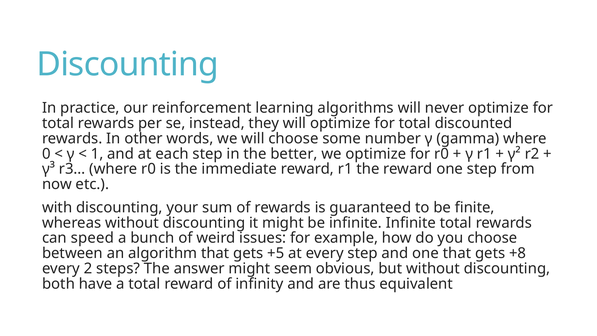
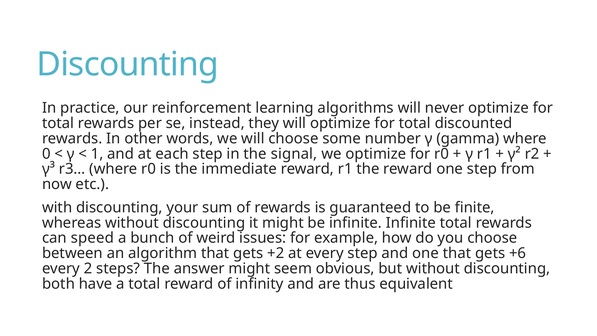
better: better -> signal (294, 154)
+5: +5 -> +2 (276, 253)
+8: +8 -> +6 (518, 253)
